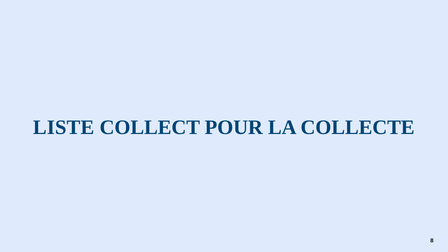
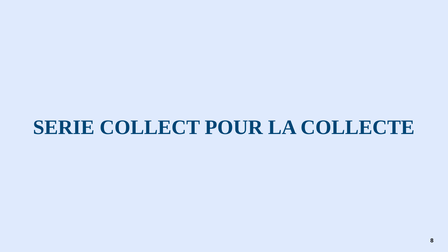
LISTE: LISTE -> SERIE (64, 127)
